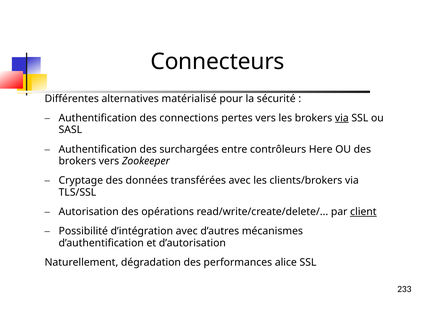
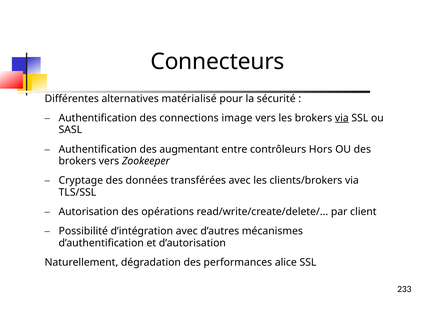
pertes: pertes -> image (237, 118)
surchargées: surchargées -> augmentant (189, 149)
Here: Here -> Hors (321, 149)
client underline: present -> none (363, 212)
